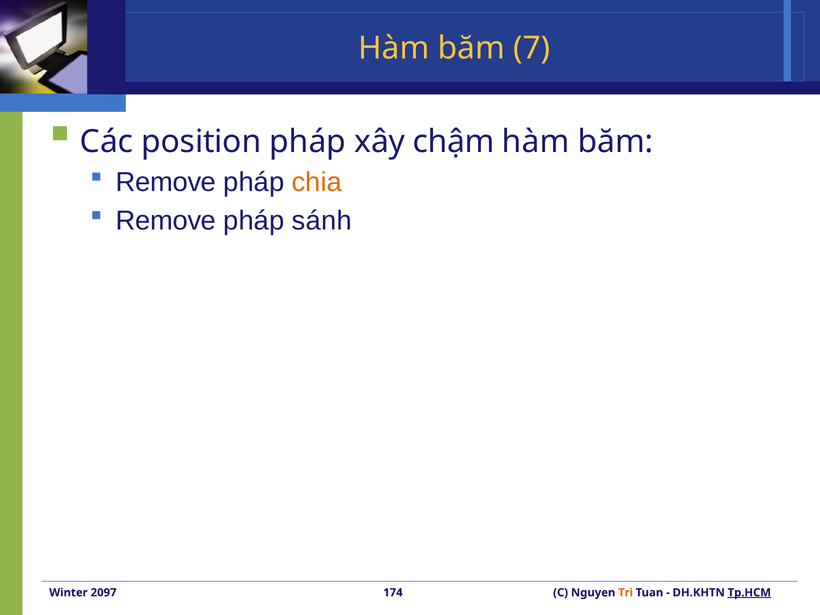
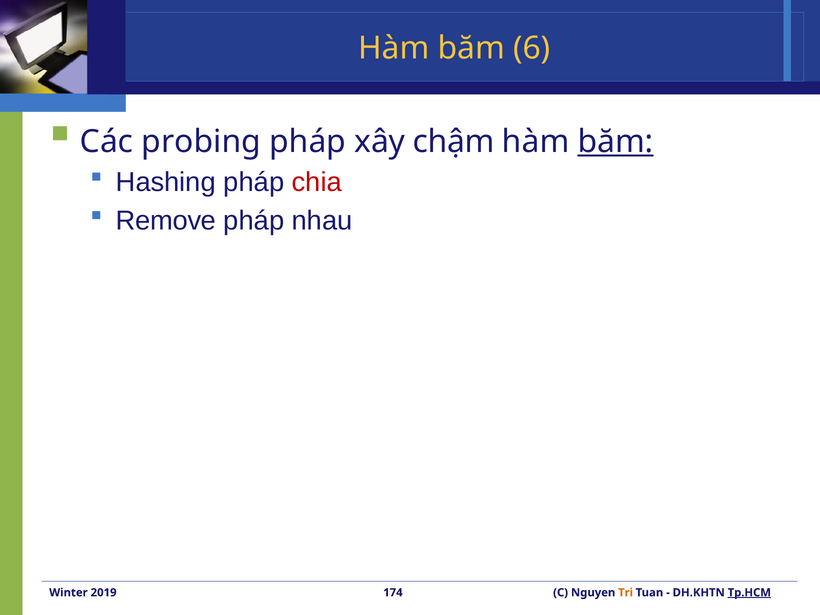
7: 7 -> 6 (532, 48)
position: position -> probing (201, 142)
băm underline: none -> present (615, 142)
Remove: Remove -> Hashing (166, 182)
chia colour: orange -> red (317, 182)
sánh: sánh -> nhau (322, 221)
2097: 2097 -> 2019 (104, 593)
